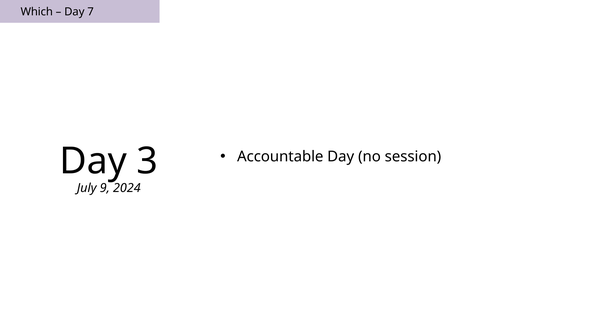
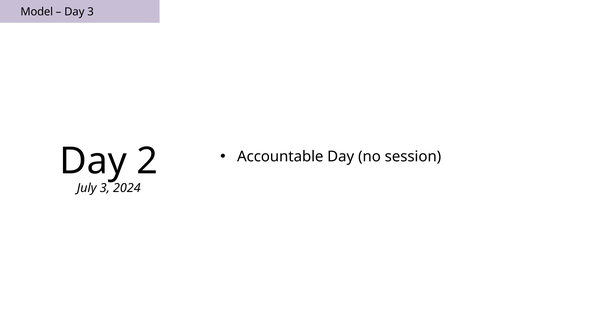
Which: Which -> Model (37, 12)
Day 7: 7 -> 3 (91, 12)
3: 3 -> 2 (147, 161)
July 9: 9 -> 3 (105, 188)
